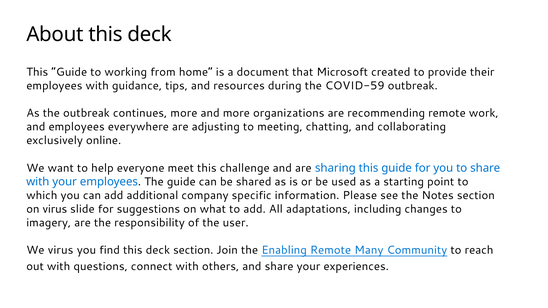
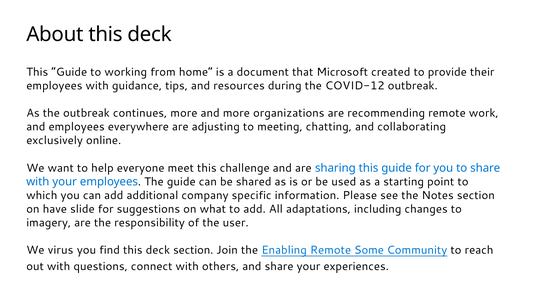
COVID-59: COVID-59 -> COVID-12 (355, 86)
on virus: virus -> have (55, 209)
Many: Many -> Some (369, 250)
